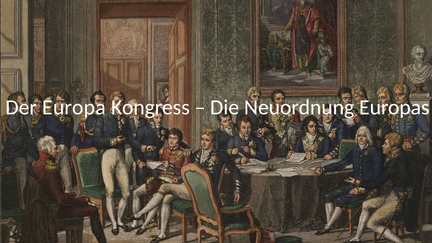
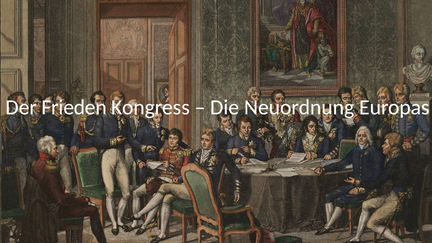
Europa: Europa -> Frieden (74, 107)
